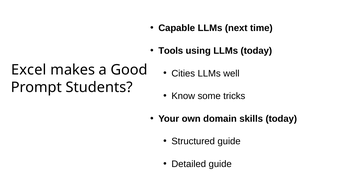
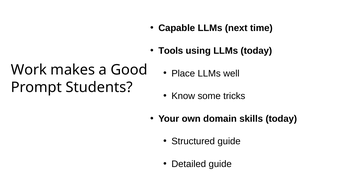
Excel: Excel -> Work (29, 70)
Cities: Cities -> Place (183, 73)
